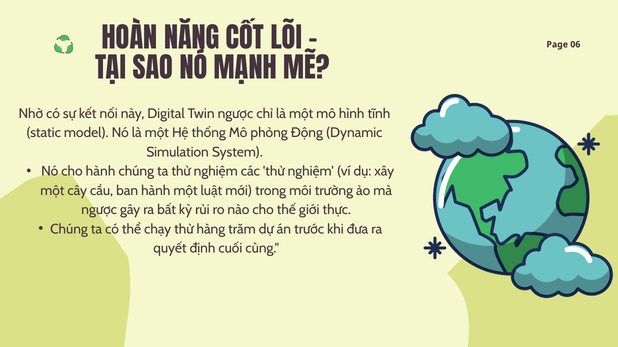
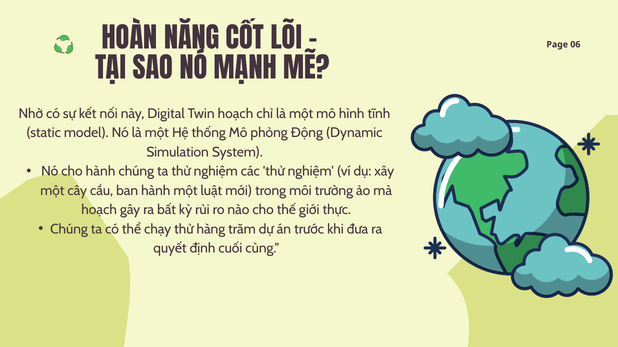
Twin ngược: ngược -> hoạch (235, 114)
ngược: ngược -> hoạch (99, 210)
